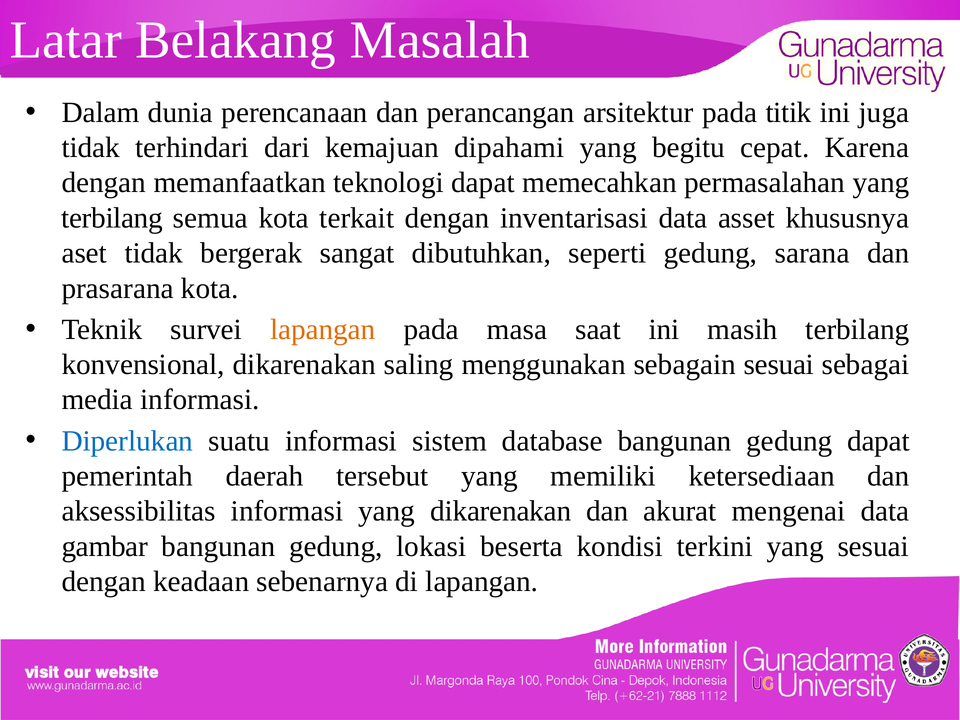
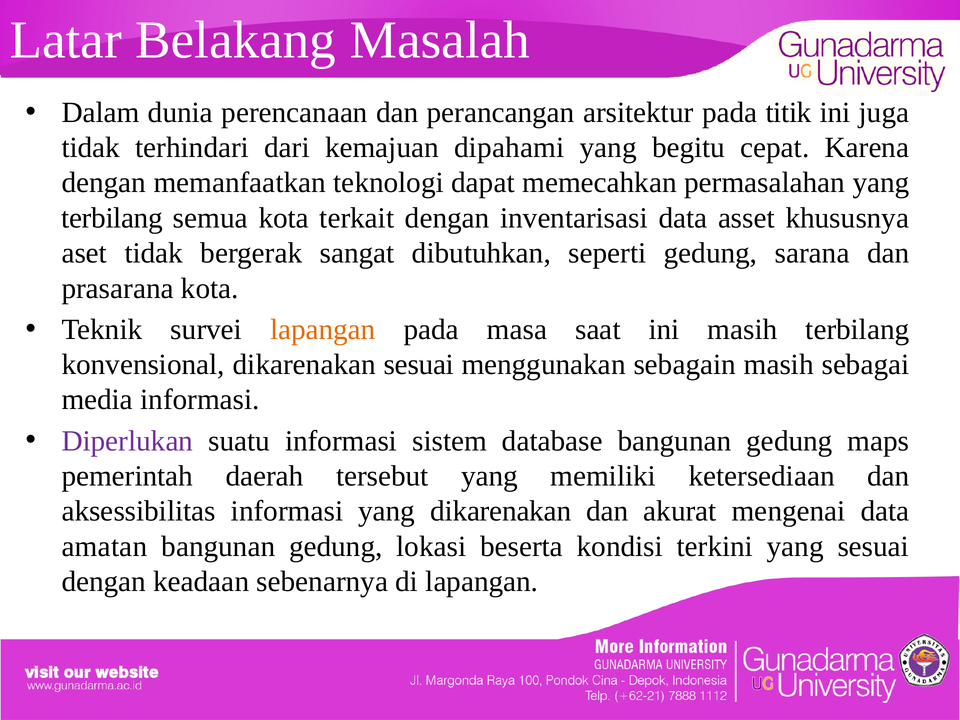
dikarenakan saling: saling -> sesuai (419, 365)
sebagain sesuai: sesuai -> masih (779, 365)
Diperlukan colour: blue -> purple (127, 441)
gedung dapat: dapat -> maps (878, 441)
gambar: gambar -> amatan (104, 546)
